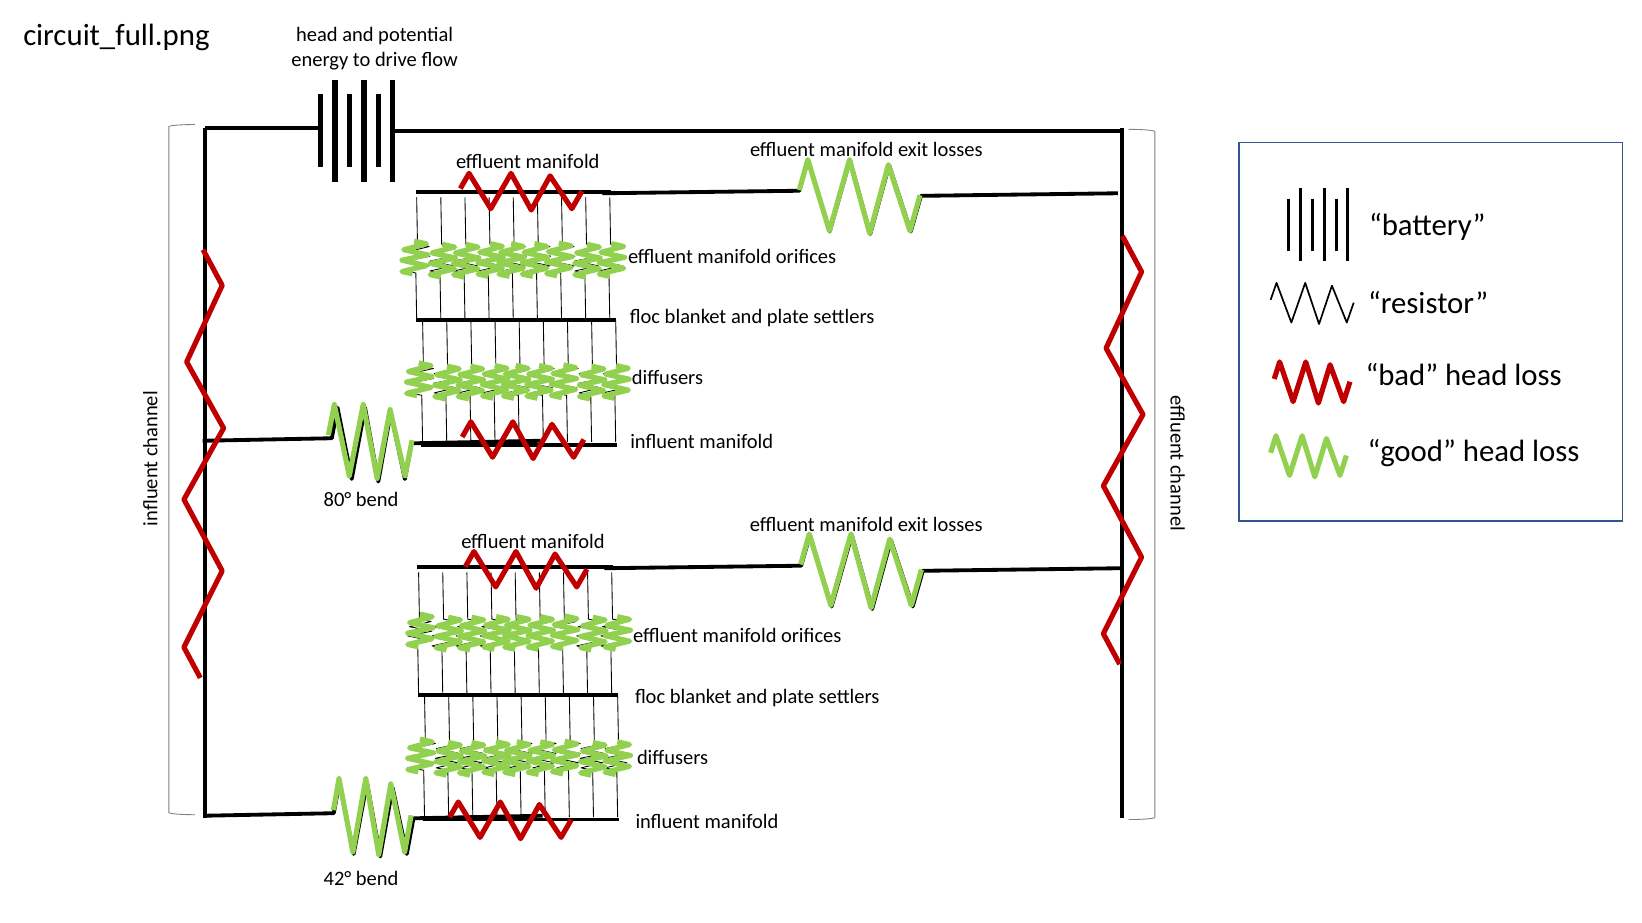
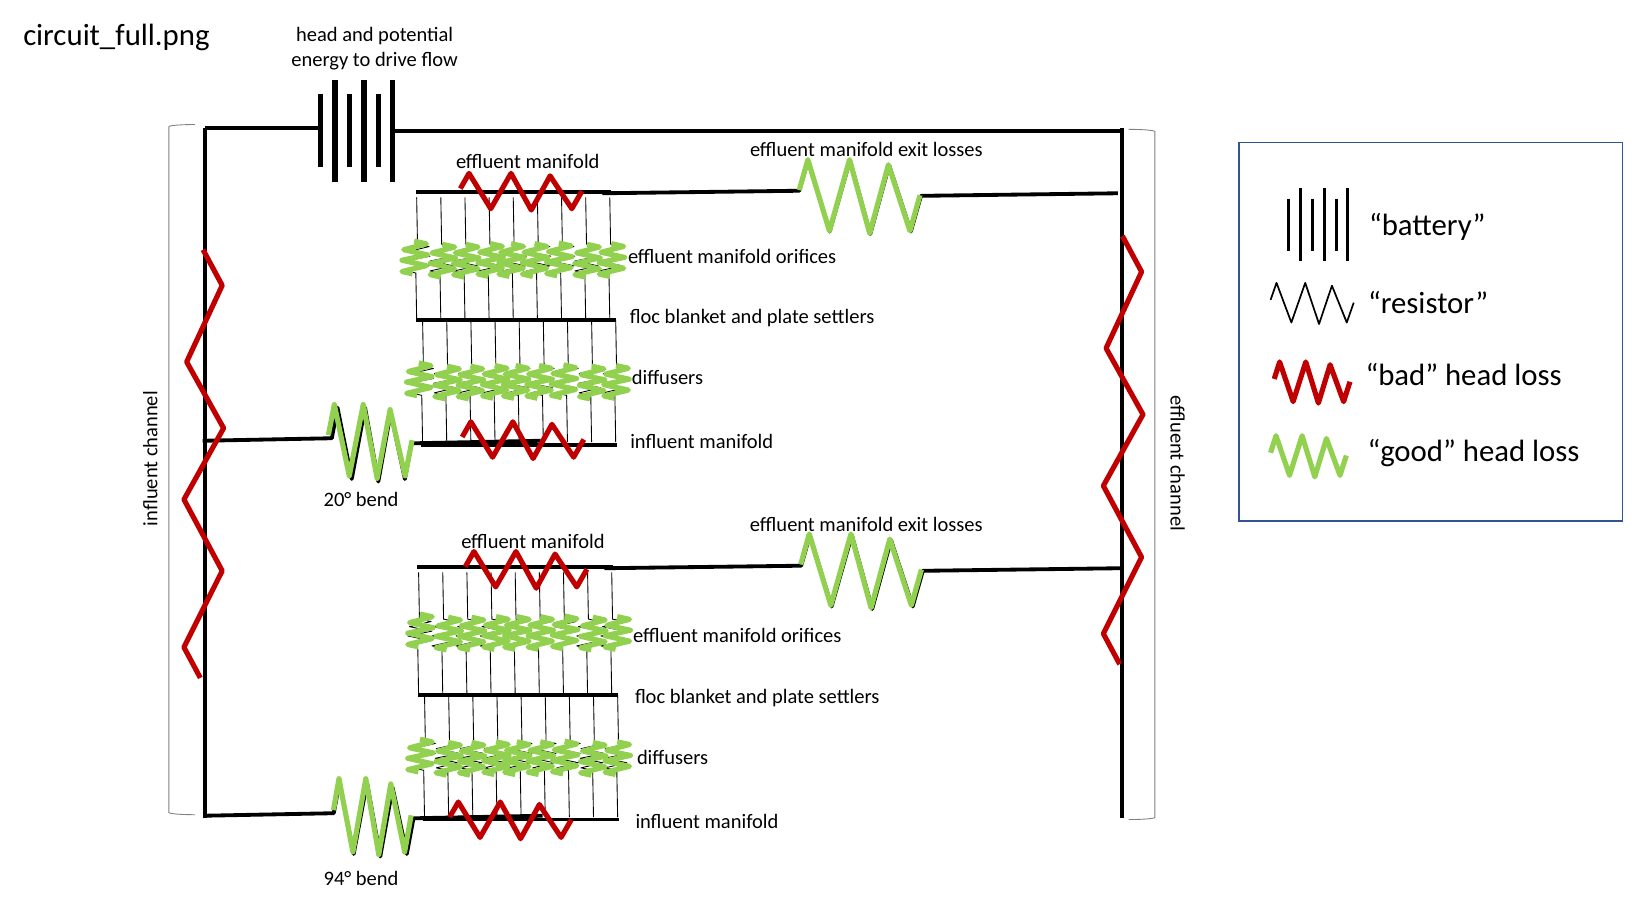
80°: 80° -> 20° (338, 501)
42°: 42° -> 94° (338, 879)
